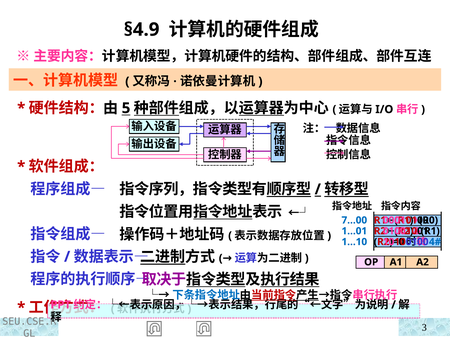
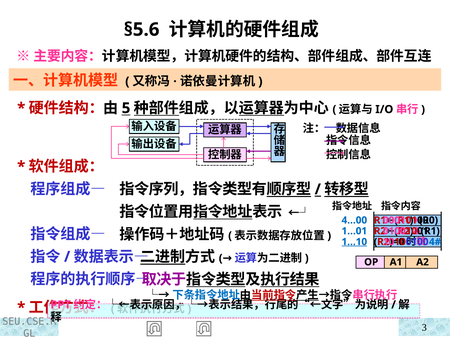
§4.9: §4.9 -> §5.6 (142, 29)
7…00: 7…00 -> 4…00 (354, 220)
1…10 underline: none -> present (354, 241)
